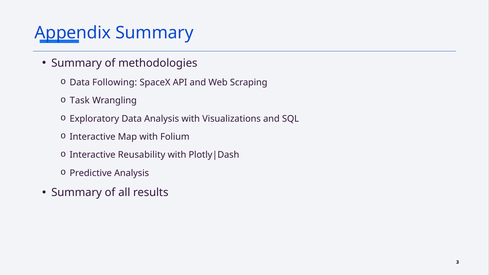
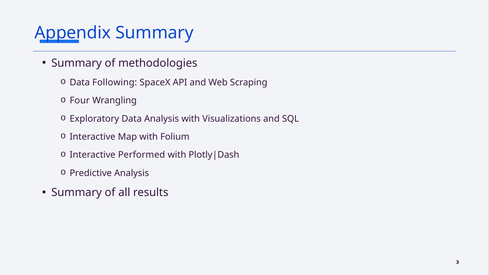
Task: Task -> Four (80, 101)
Reusability: Reusability -> Performed (142, 155)
